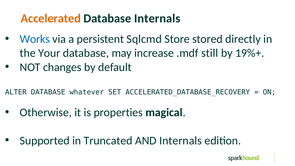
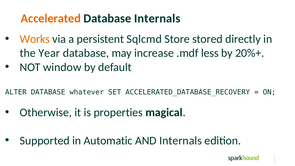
Works colour: blue -> orange (35, 39)
Your: Your -> Year (49, 53)
still: still -> less (210, 53)
19%+: 19%+ -> 20%+ (250, 53)
changes: changes -> window (62, 67)
Truncated: Truncated -> Automatic (108, 140)
